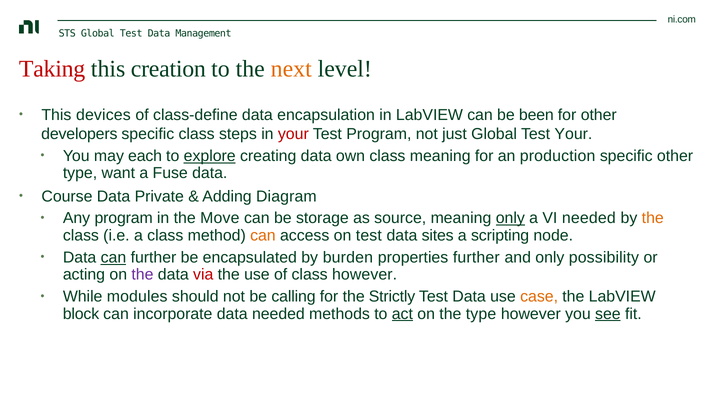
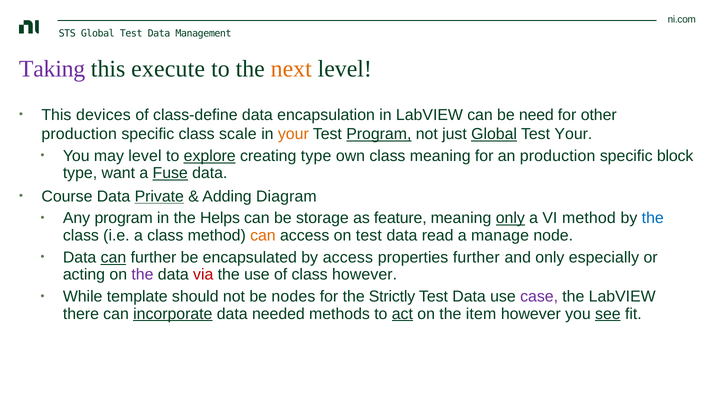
Taking colour: red -> purple (52, 69)
creation: creation -> execute (168, 69)
been: been -> need (536, 115)
developers: developers -> production (79, 134)
steps: steps -> scale (238, 134)
your colour: red -> orange (293, 134)
Program underline: none -> present (379, 134)
Global underline: none -> present (494, 134)
may each: each -> level (145, 156)
creating data: data -> type (316, 156)
specific other: other -> block (675, 156)
Fuse underline: none -> present (170, 173)
Private underline: none -> present (159, 197)
Move: Move -> Helps (220, 218)
source: source -> feature (400, 218)
VI needed: needed -> method (589, 218)
the colour: orange -> blue (653, 218)
sites: sites -> read (438, 235)
scripting: scripting -> manage (500, 235)
by burden: burden -> access (348, 258)
possibility: possibility -> especially (604, 258)
modules: modules -> template (137, 297)
calling: calling -> nodes (293, 297)
case colour: orange -> purple (539, 297)
block: block -> there (81, 314)
incorporate underline: none -> present (173, 314)
the type: type -> item (481, 314)
